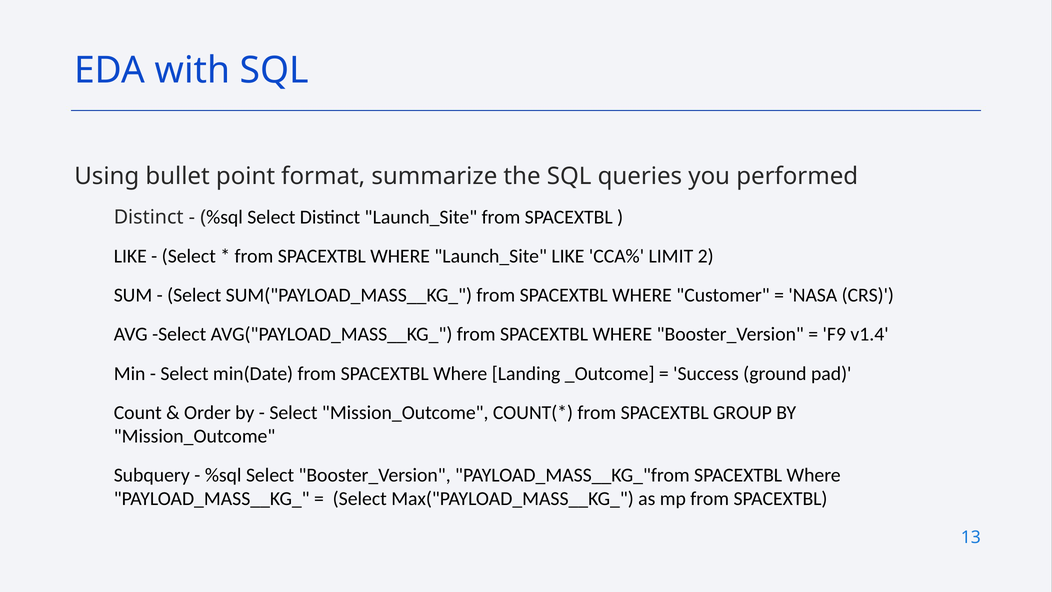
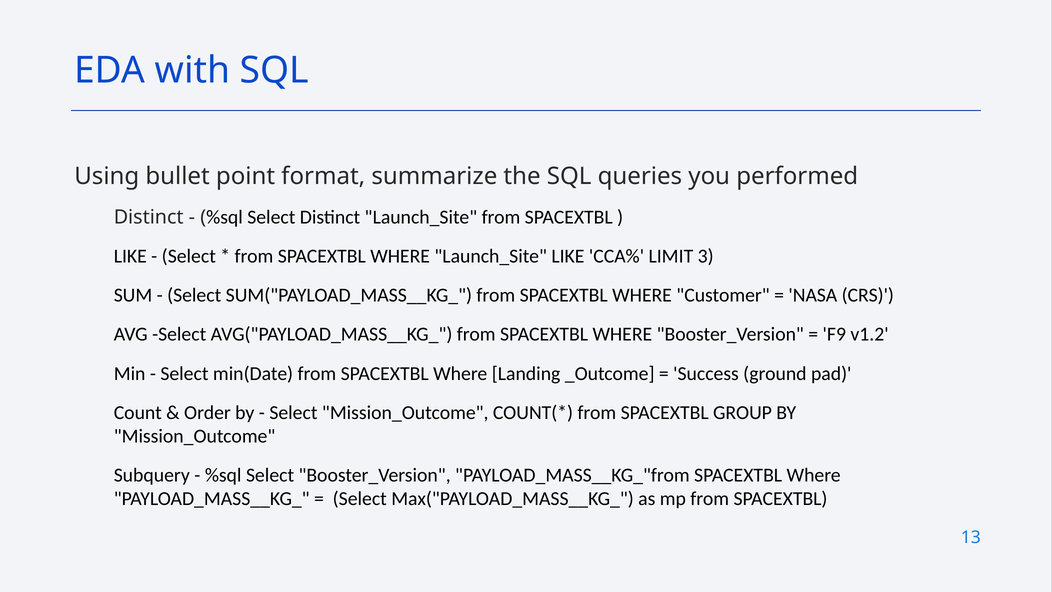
2: 2 -> 3 (706, 256)
v1.4: v1.4 -> v1.2 (870, 334)
